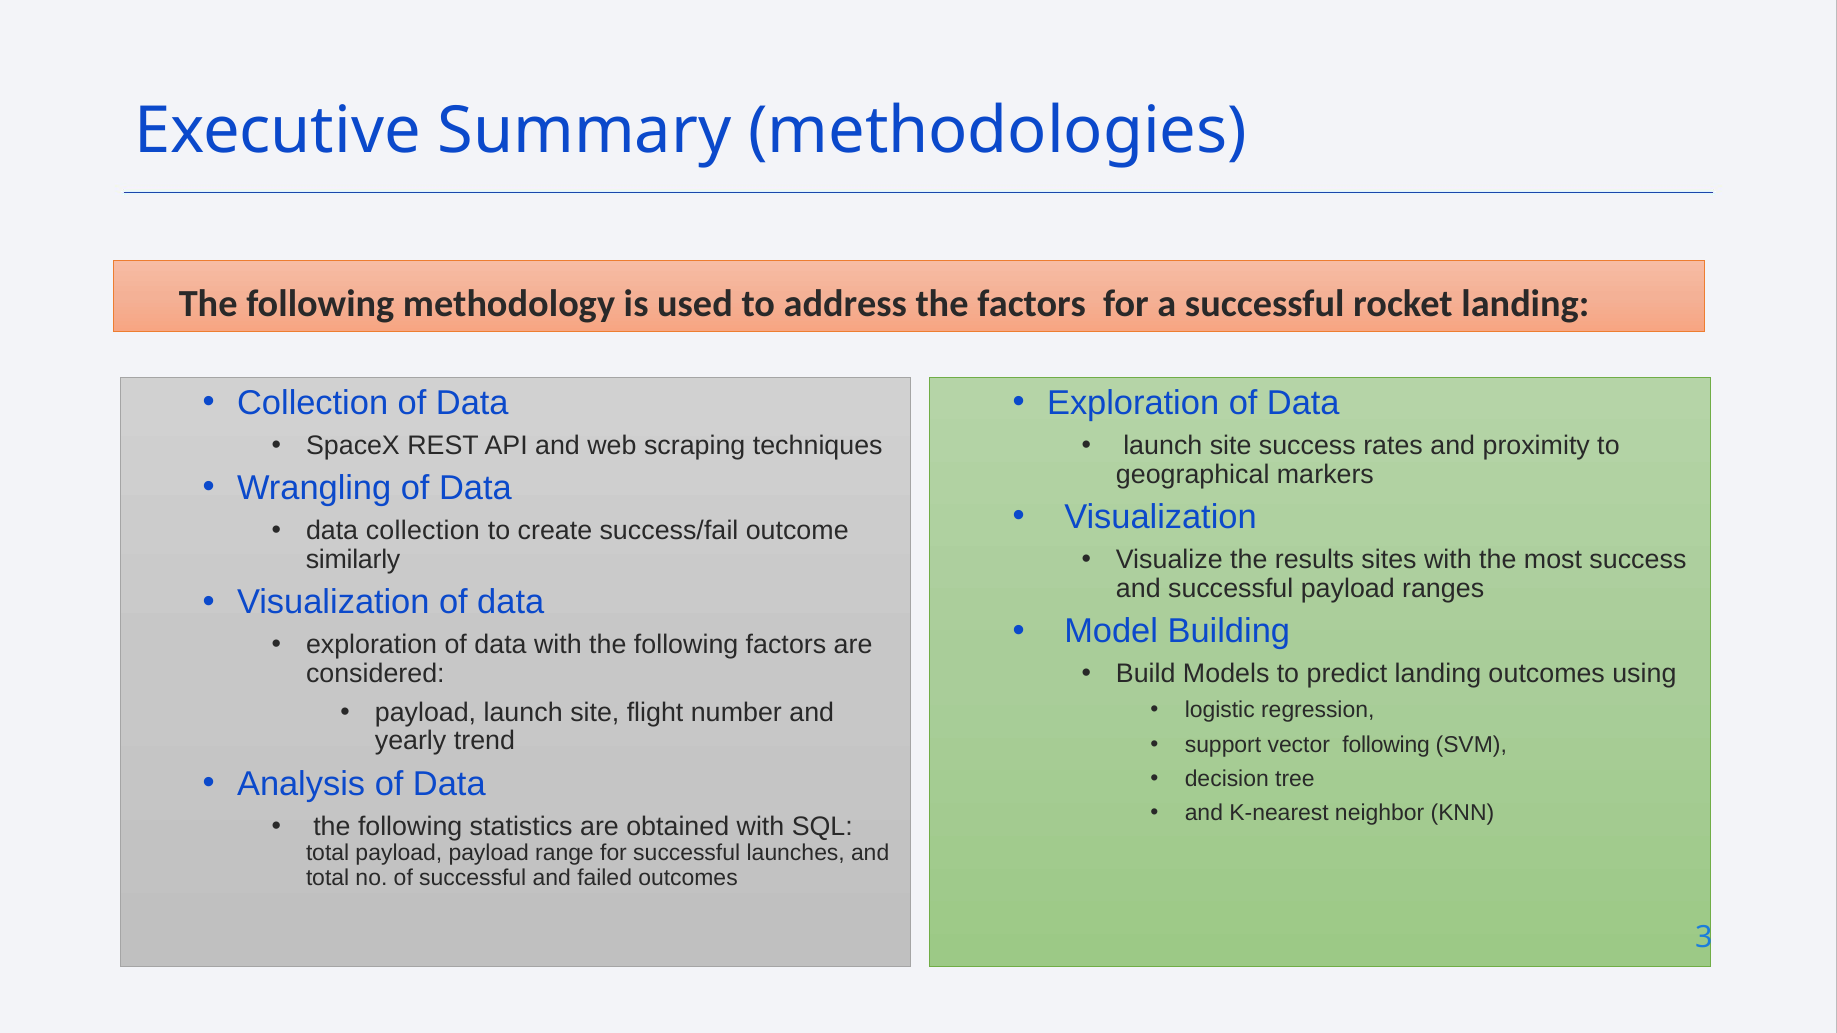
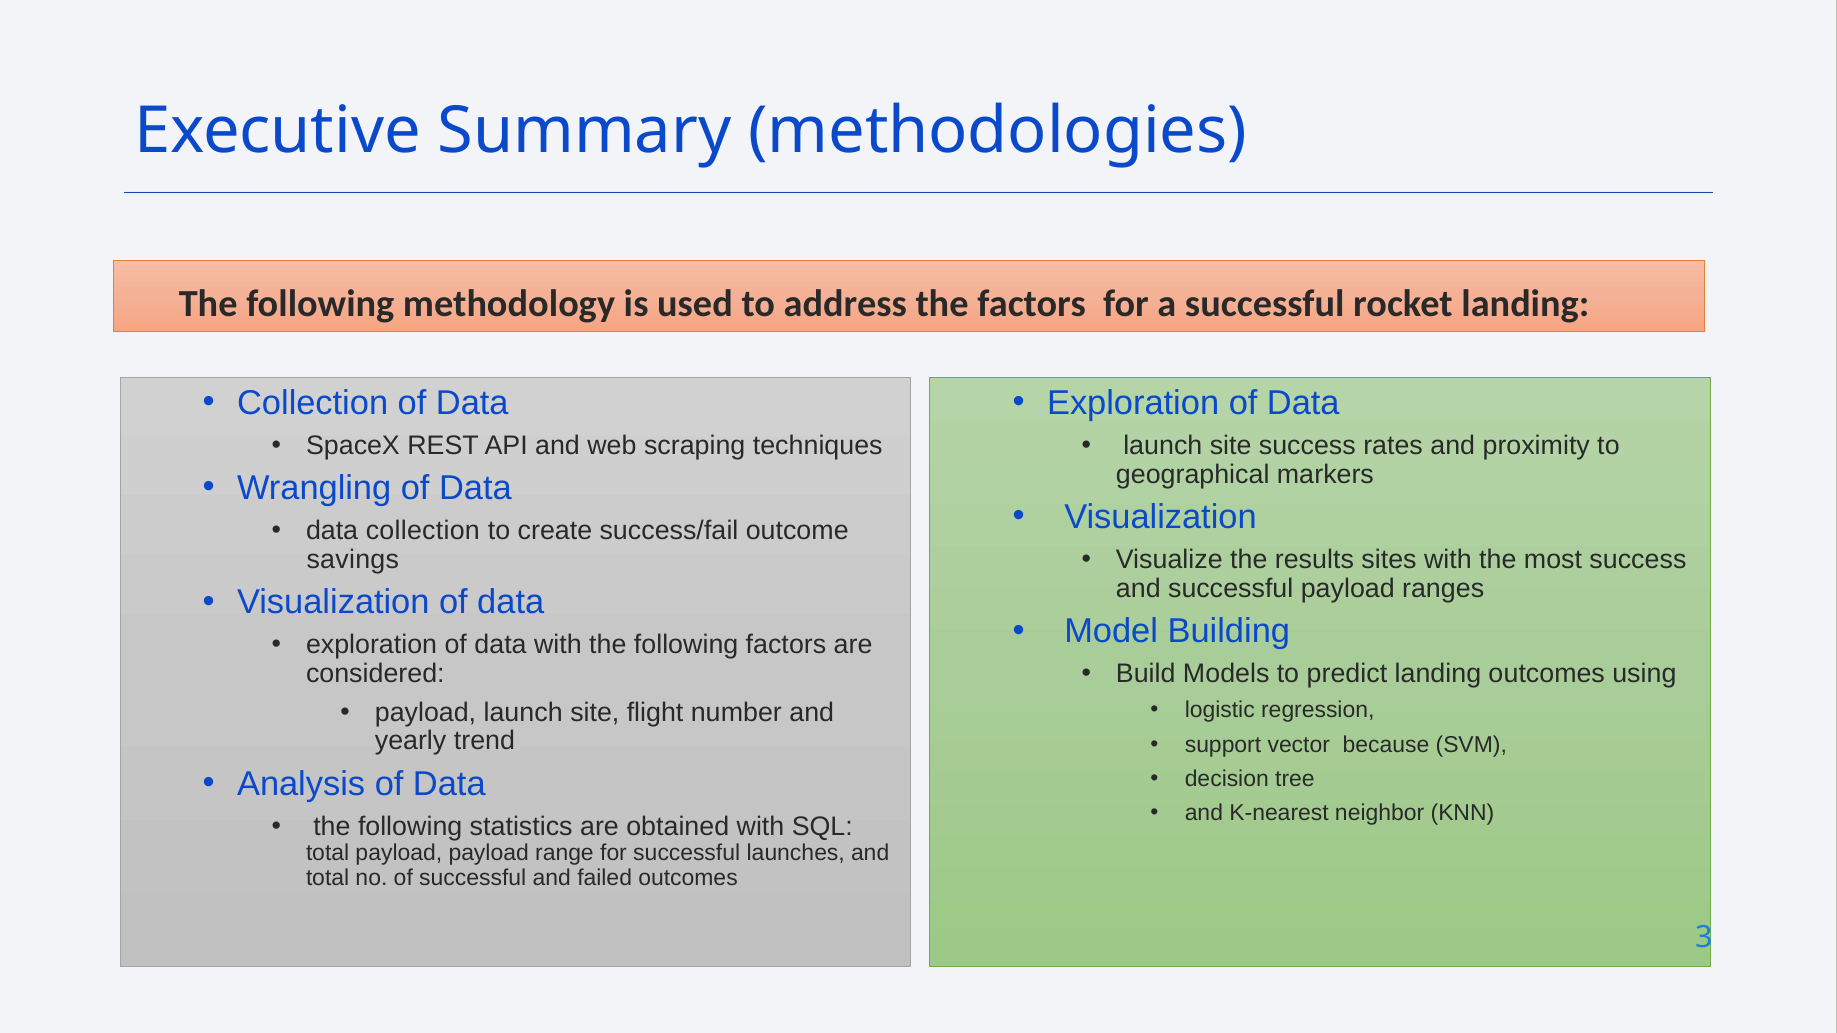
similarly: similarly -> savings (353, 560)
vector following: following -> because (1386, 745)
